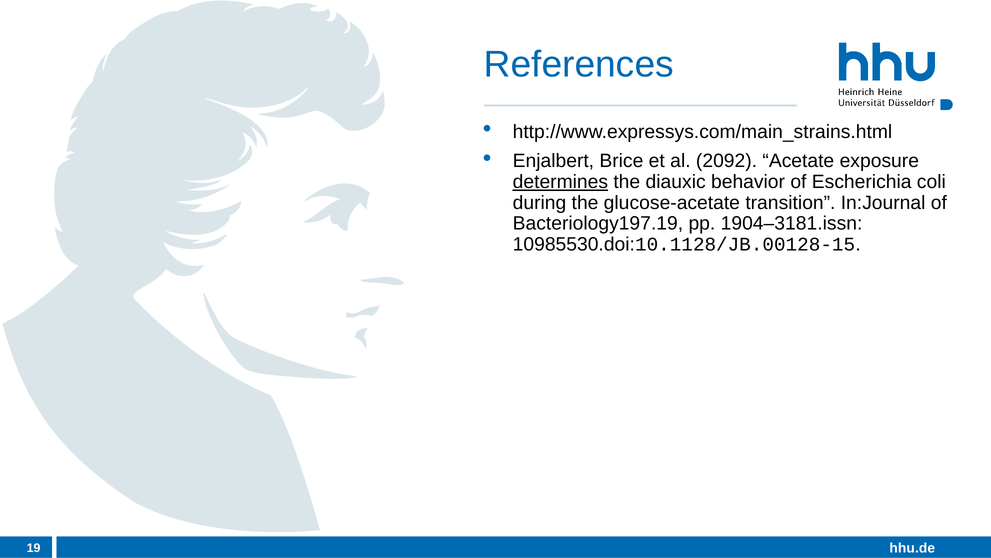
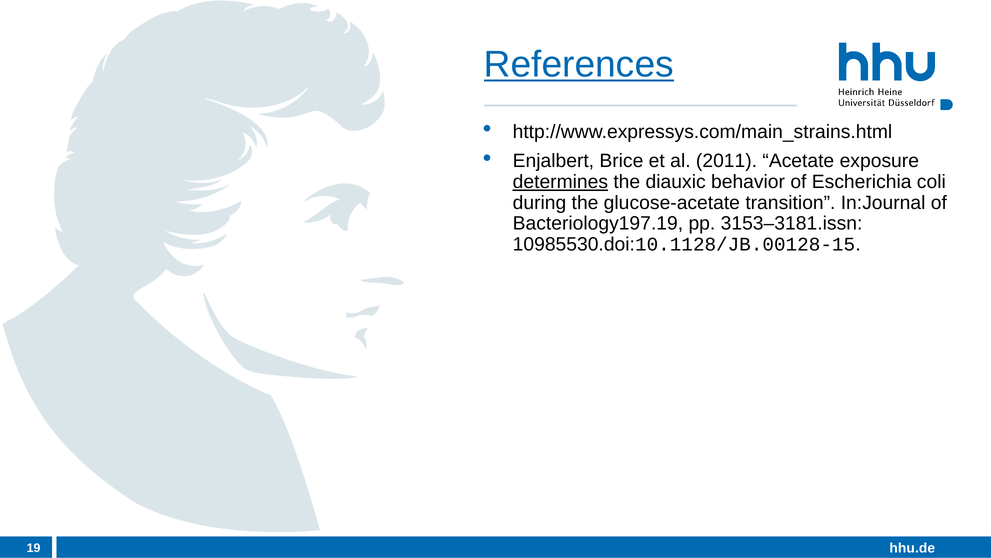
References underline: none -> present (579, 65)
2092: 2092 -> 2011 (727, 161)
1904–3181.issn: 1904–3181.issn -> 3153–3181.issn (792, 224)
